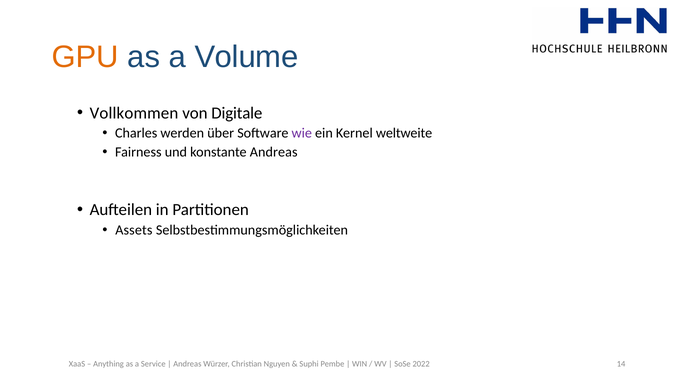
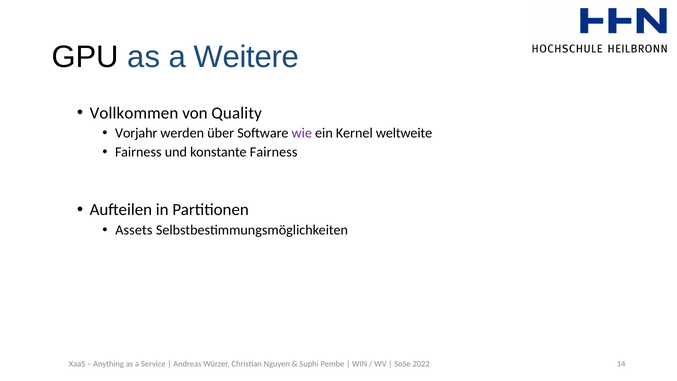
GPU colour: orange -> black (85, 57)
Volume: Volume -> Weitere (246, 57)
Digitale: Digitale -> Quality (237, 113)
Charles: Charles -> Vorjahr (136, 133)
konstante Andreas: Andreas -> Fairness (274, 152)
